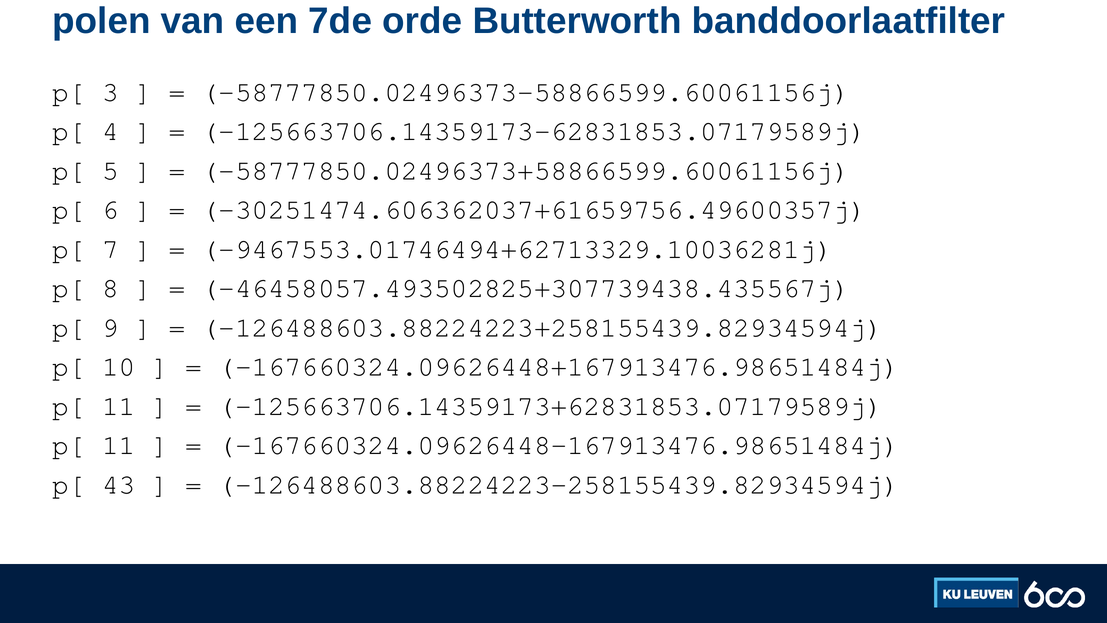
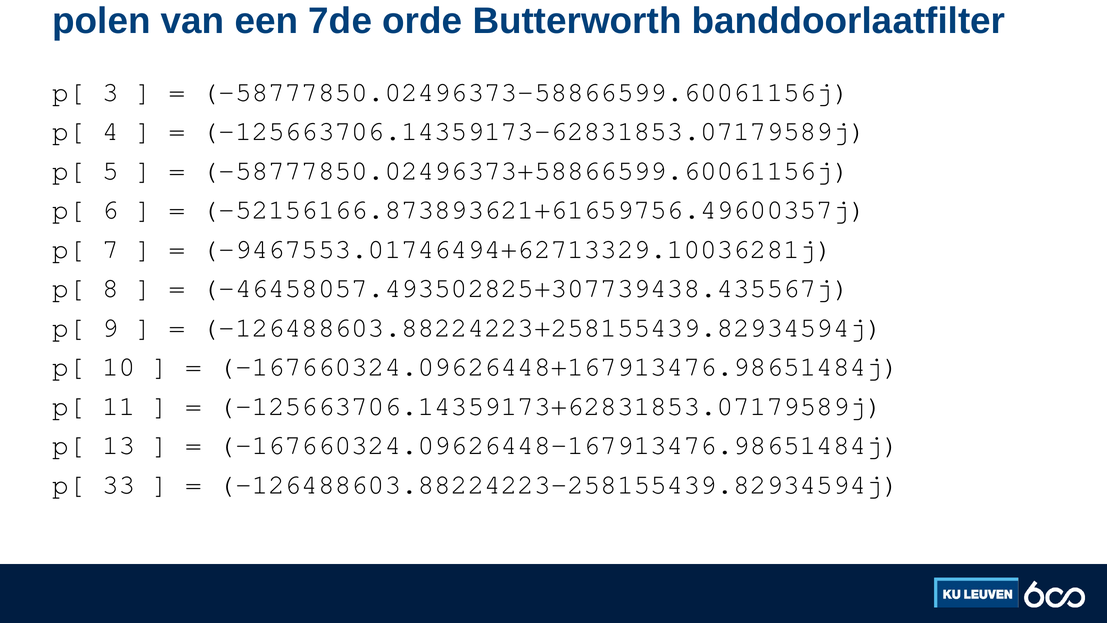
-30251474.606362037+61659756.49600357j: -30251474.606362037+61659756.49600357j -> -52156166.873893621+61659756.49600357j (534, 210)
11: 11 -> 13 (119, 445)
43: 43 -> 33 (119, 484)
